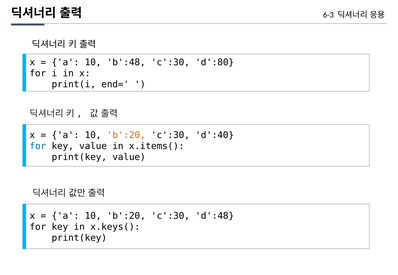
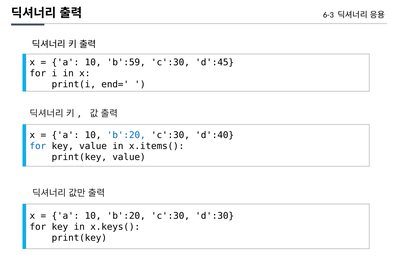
b':48: b':48 -> b':59 (126, 62)
d':80: d':80 -> d':45 (215, 62)
b':20 colour: orange -> blue (126, 135)
d':48: d':48 -> d':30 (215, 216)
